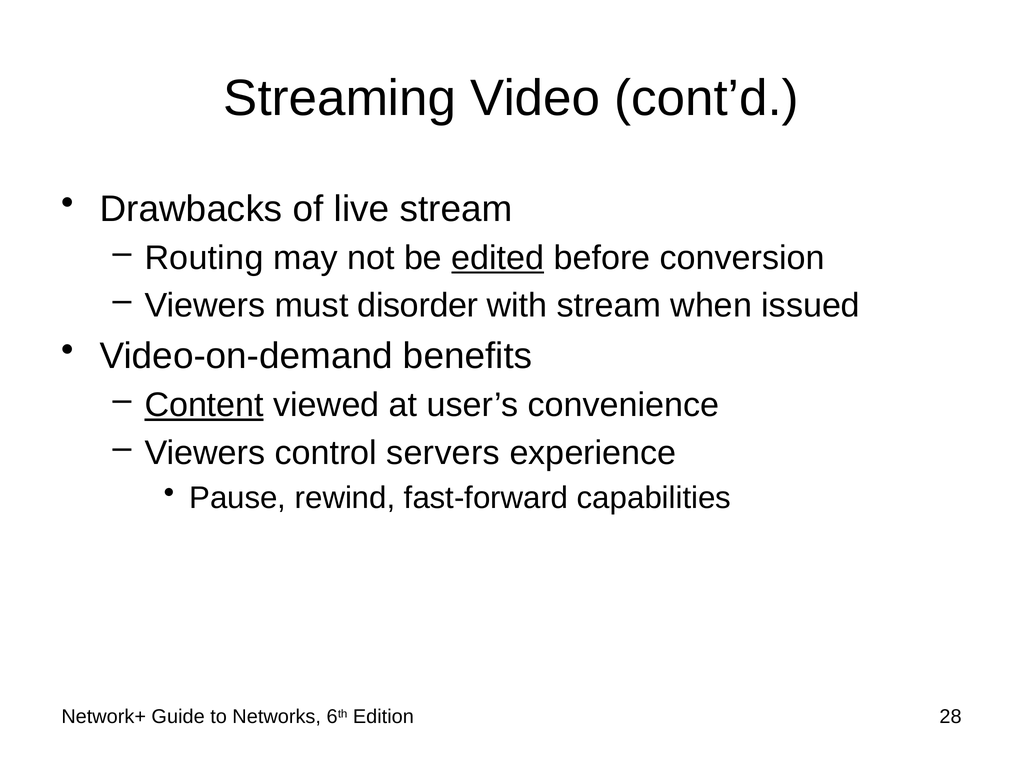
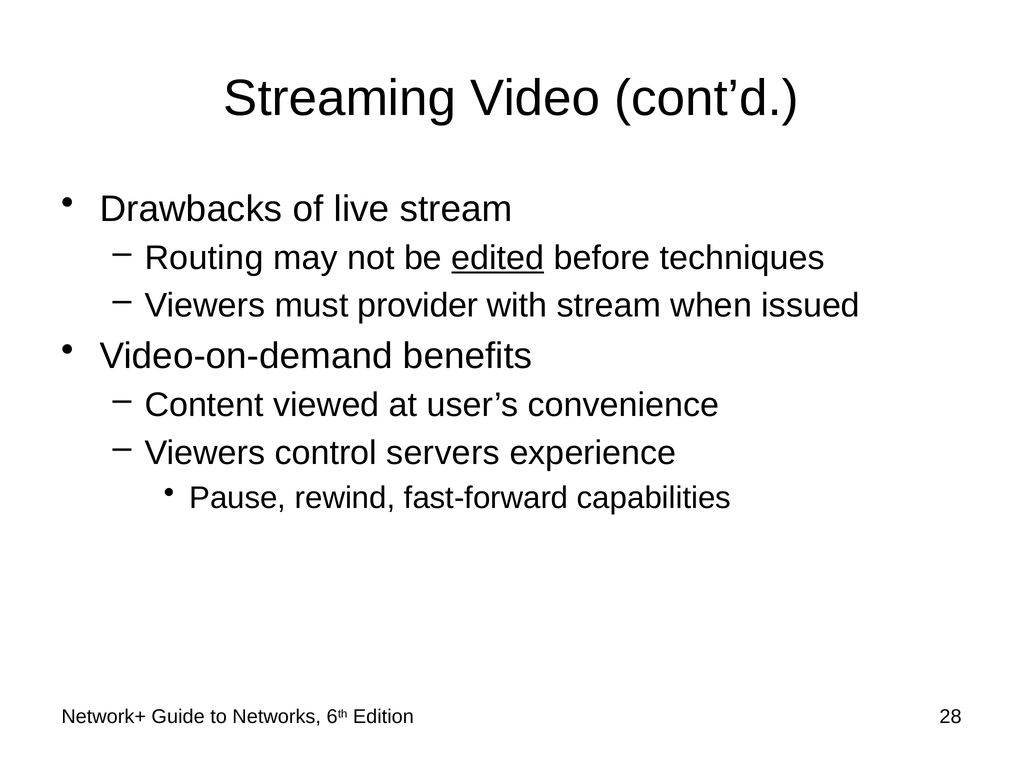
conversion: conversion -> techniques (742, 258)
disorder: disorder -> provider (418, 306)
Content underline: present -> none (204, 405)
